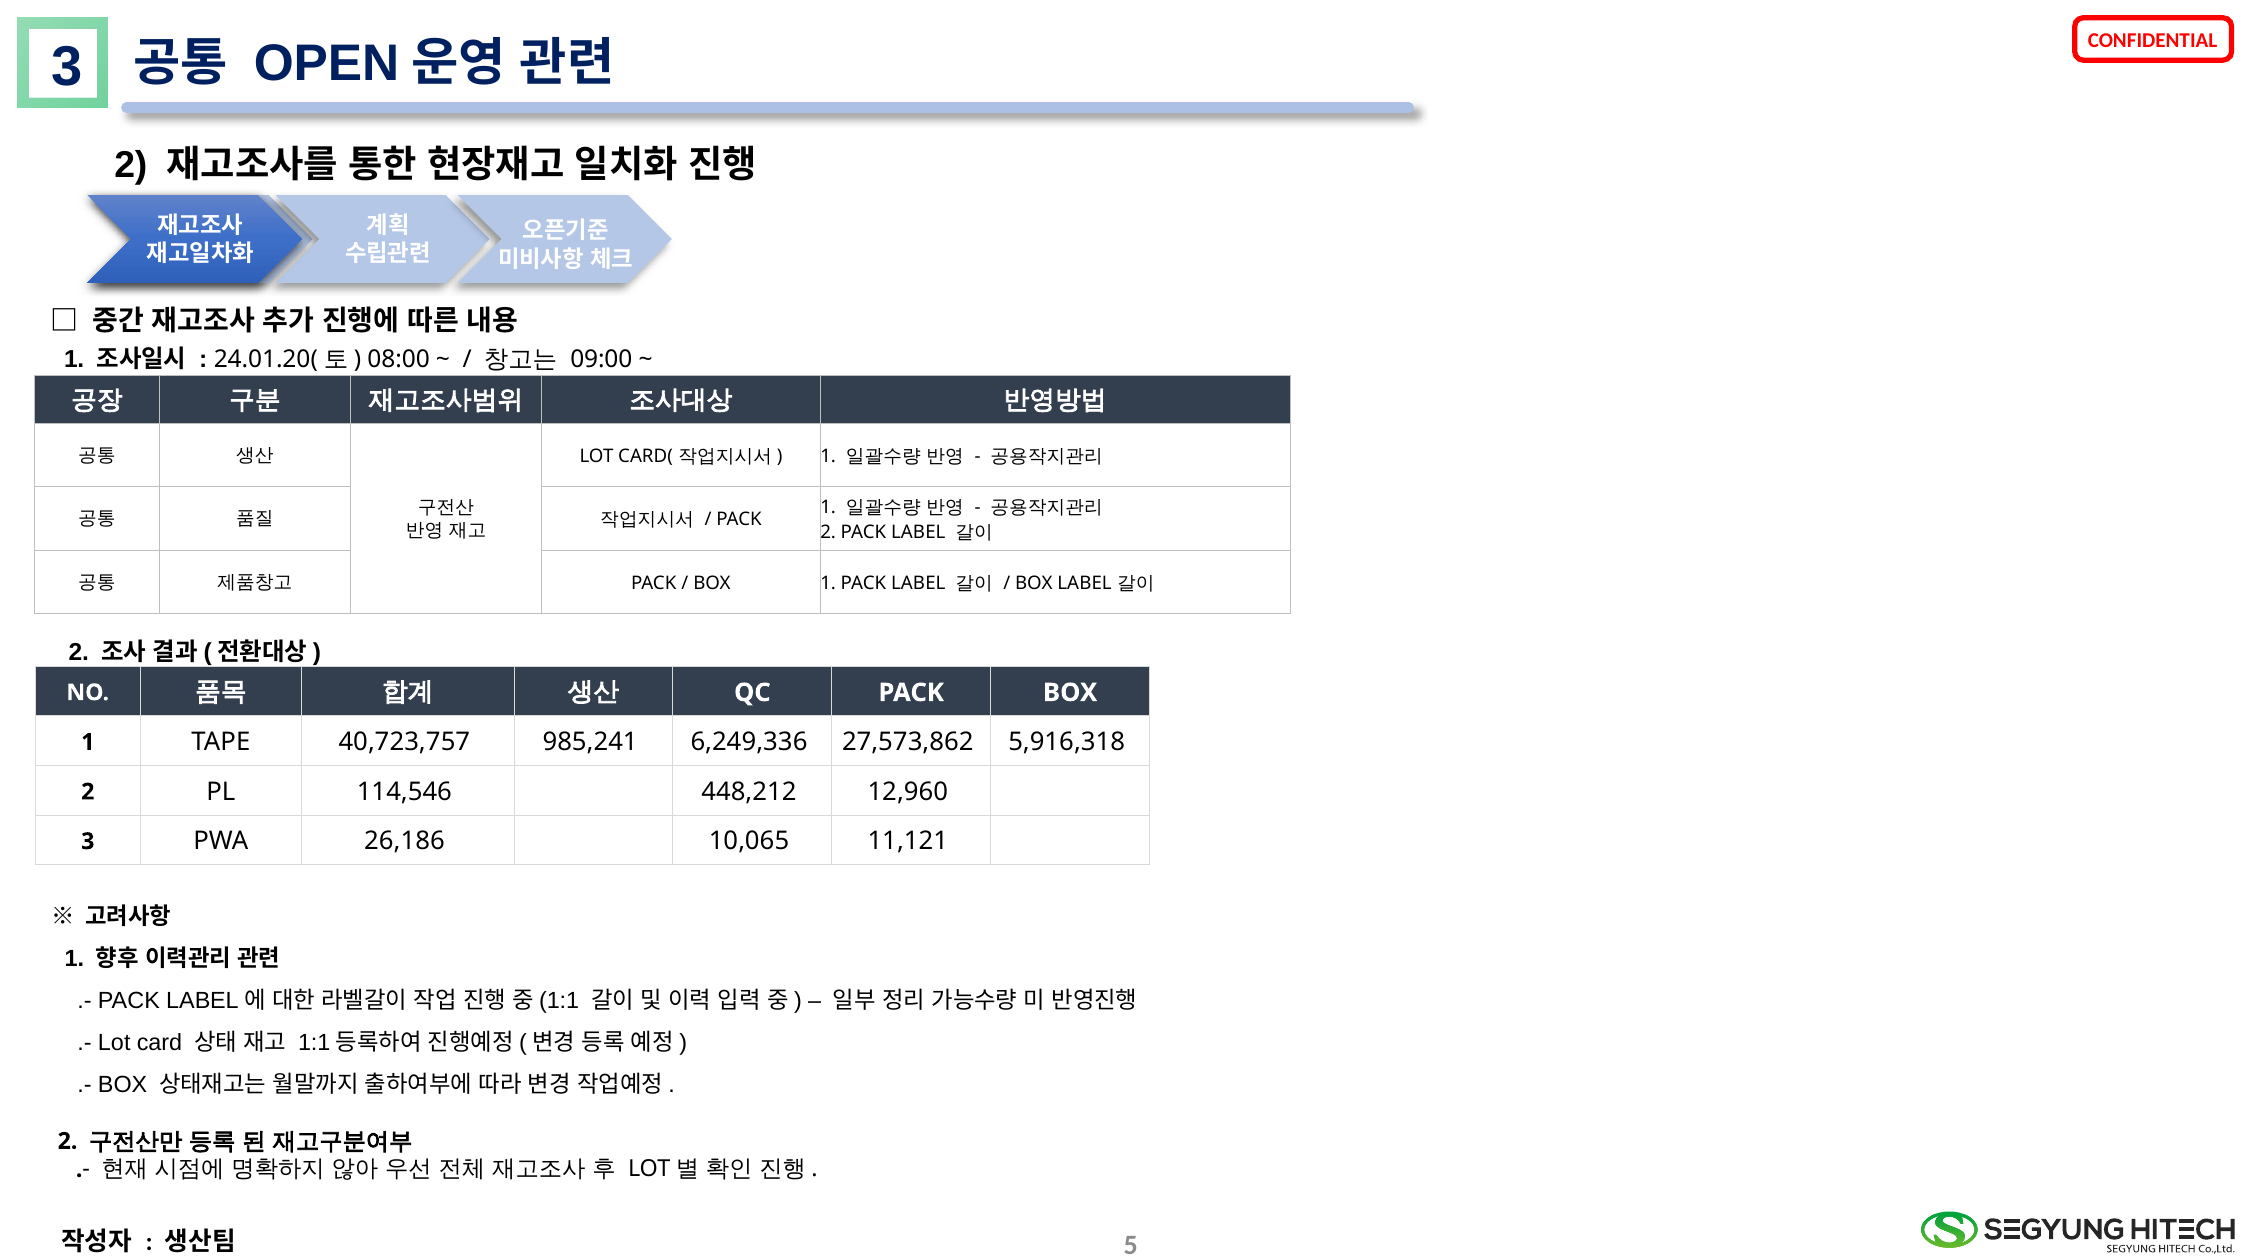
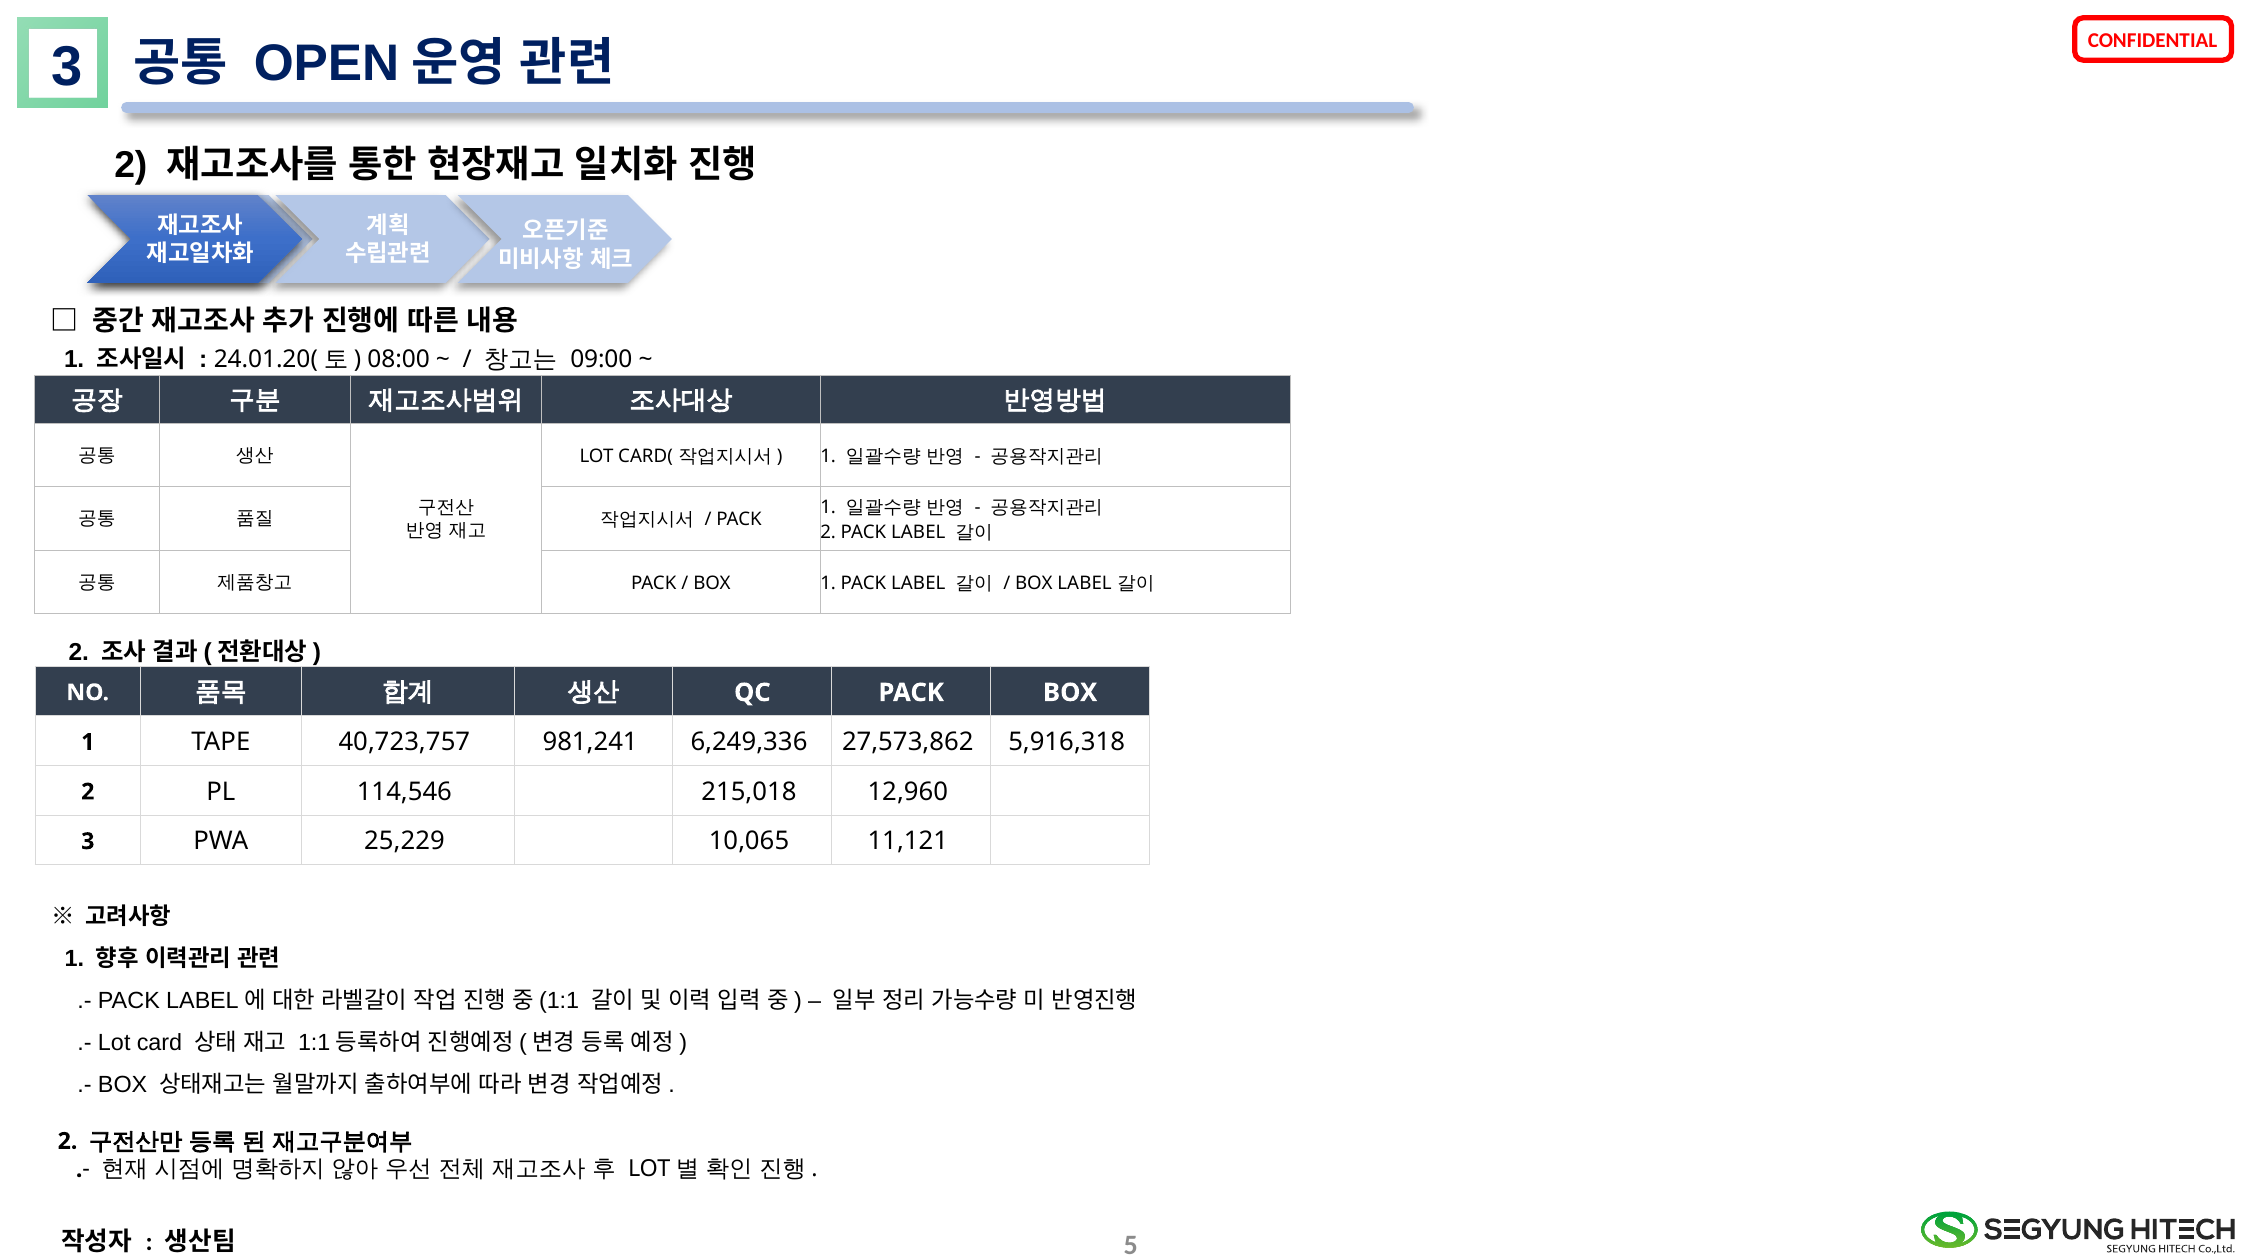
985,241: 985,241 -> 981,241 (590, 742)
448,212: 448,212 -> 215,018 (749, 792)
26,186: 26,186 -> 25,229 (404, 841)
